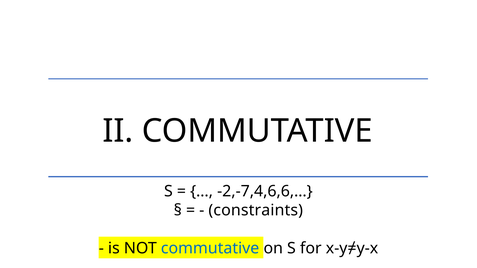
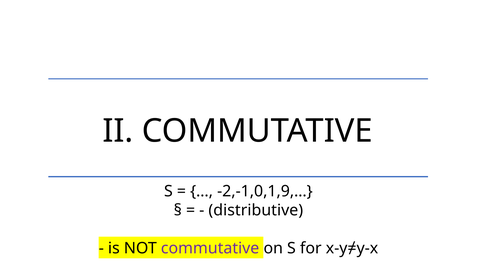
-2,-7,4,6,6,…: -2,-7,4,6,6,… -> -2,-1,0,1,9,… (265, 191)
constraints: constraints -> distributive (256, 210)
commutative colour: blue -> purple (210, 249)
